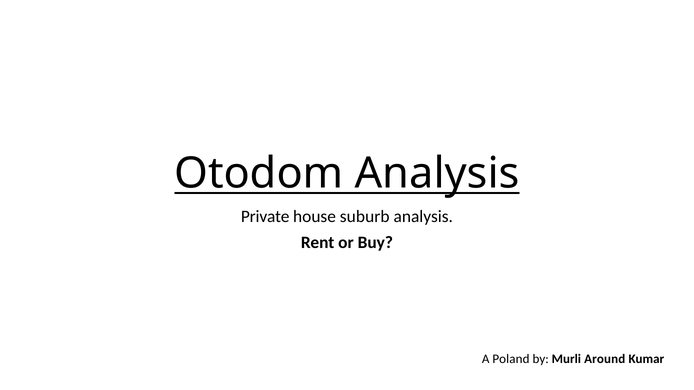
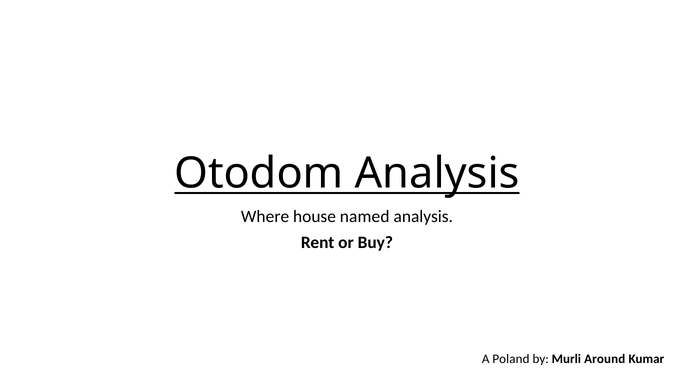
Private: Private -> Where (265, 217)
suburb: suburb -> named (365, 217)
